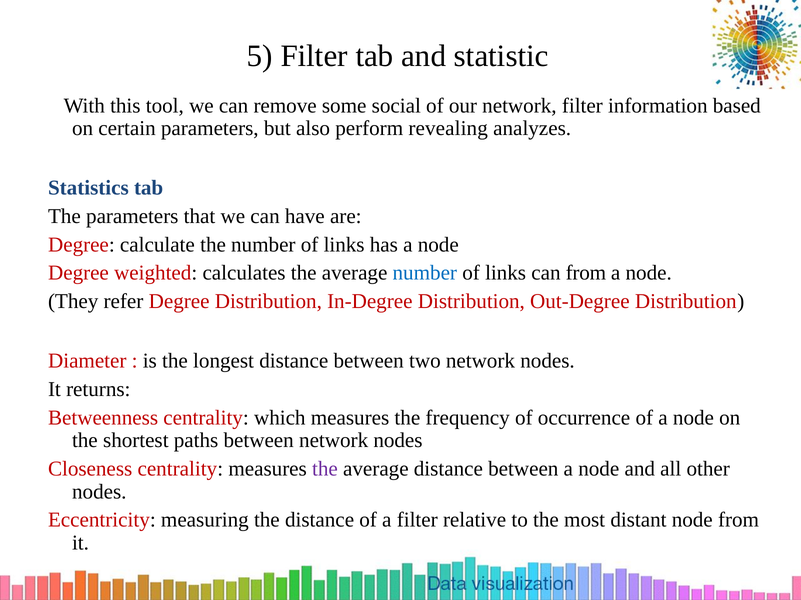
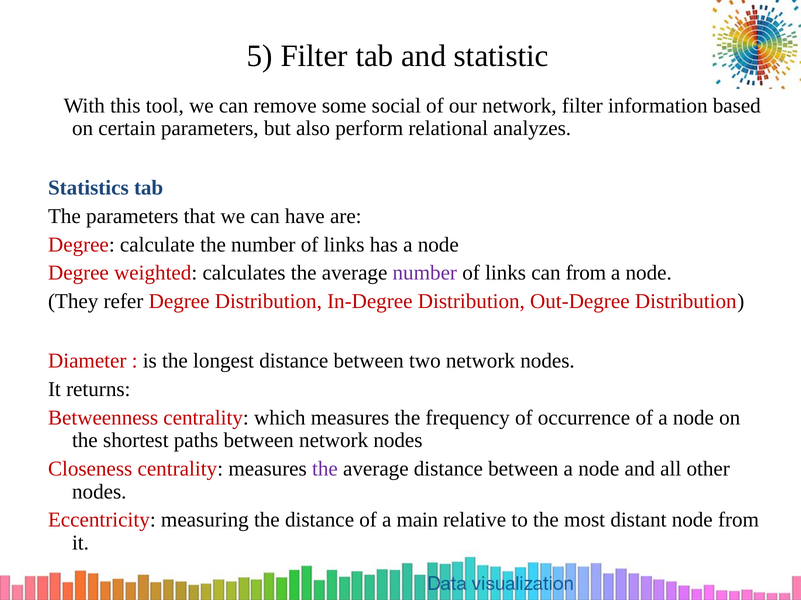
revealing: revealing -> relational (448, 129)
number colour: blue -> purple (425, 273)
a filter: filter -> main (417, 521)
